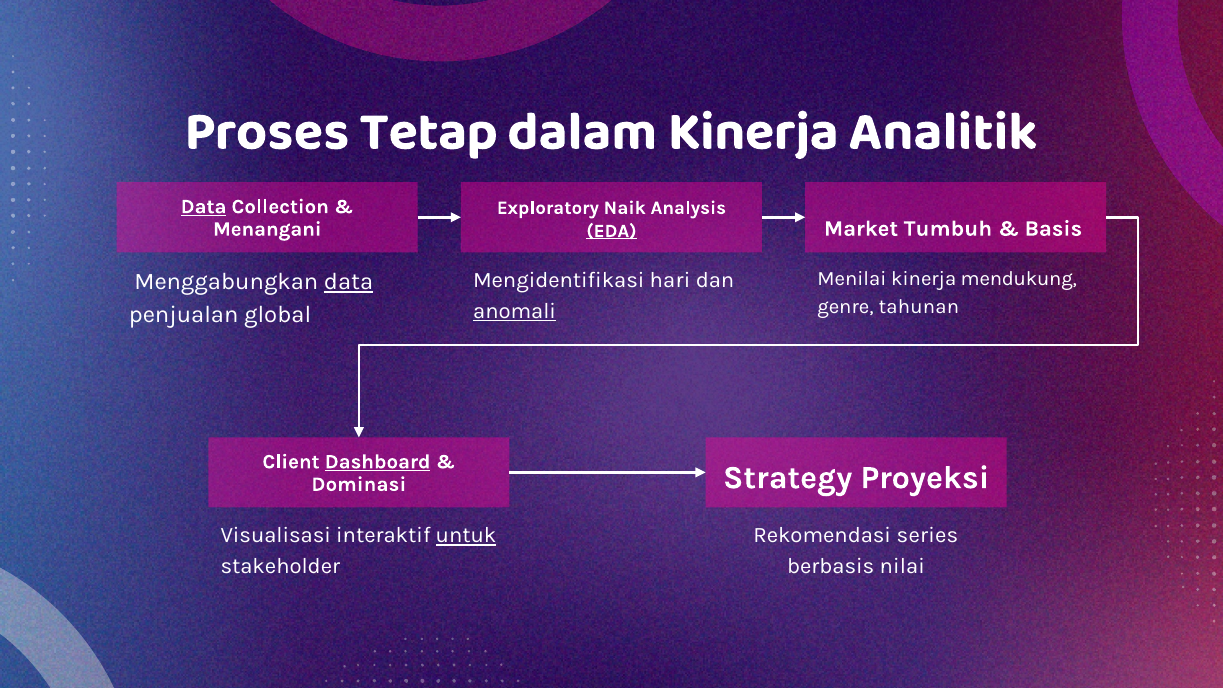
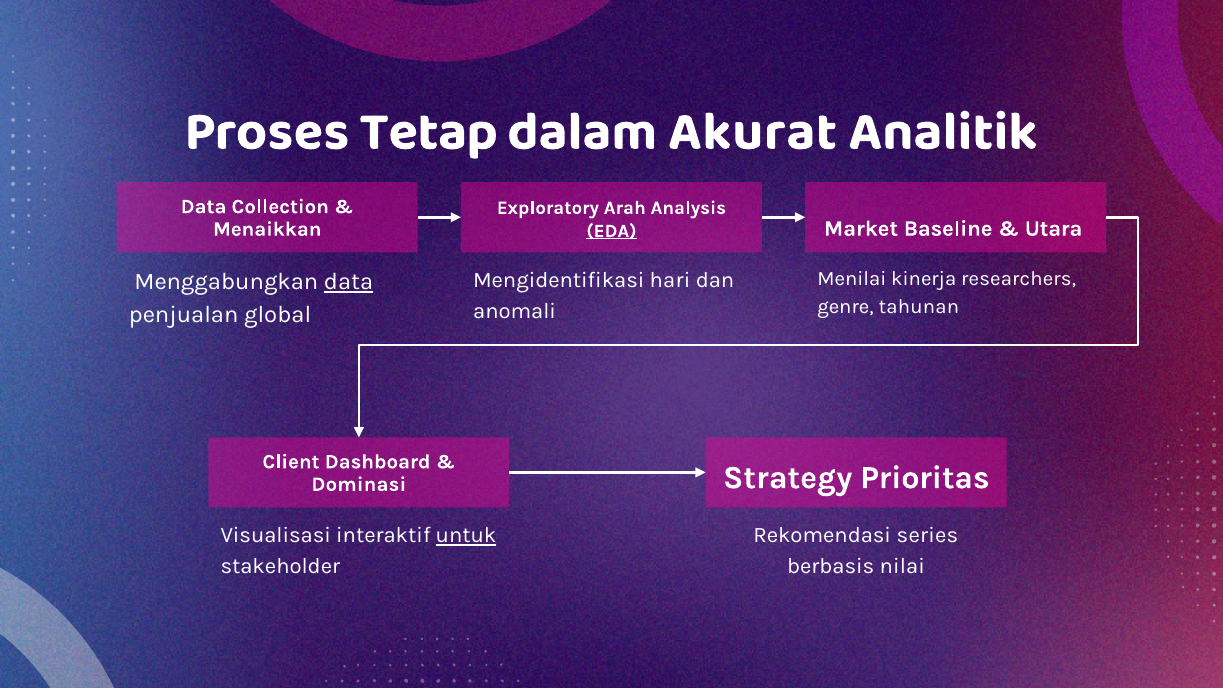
dalam Kinerja: Kinerja -> Akurat (753, 131)
Data underline: present -> none (203, 206)
Naik: Naik -> Arah (625, 208)
Tumbuh: Tumbuh -> Baseline (948, 228)
Basis: Basis -> Utara (1053, 228)
Menangani: Menangani -> Menaikkan (267, 229)
mendukung: mendukung -> researchers (1019, 279)
anomali underline: present -> none (515, 311)
Dashboard underline: present -> none (378, 462)
Proyeksi: Proyeksi -> Prioritas (925, 477)
